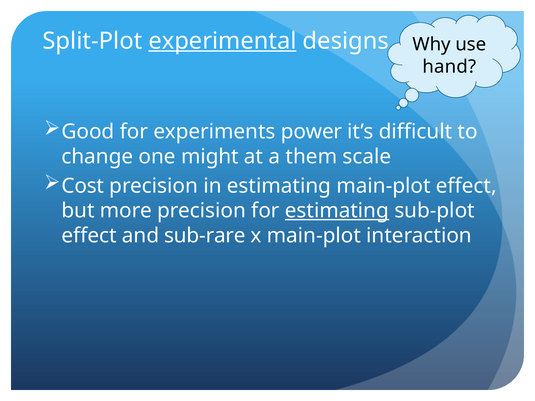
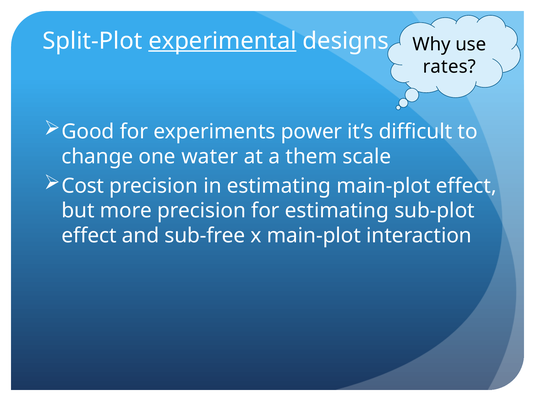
hand: hand -> rates (449, 67)
might: might -> water (210, 157)
estimating underline: present -> none (337, 211)
sub-rare: sub-rare -> sub-free (205, 236)
